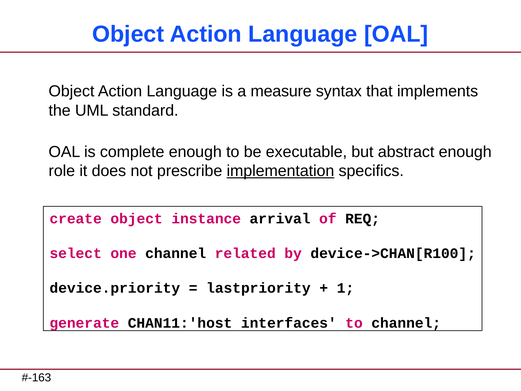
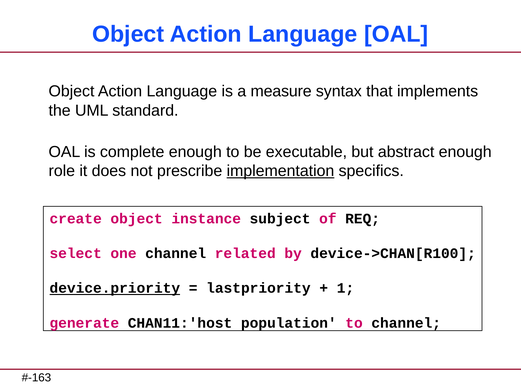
arrival: arrival -> subject (280, 219)
device.priority underline: none -> present (115, 288)
interfaces: interfaces -> population (289, 323)
